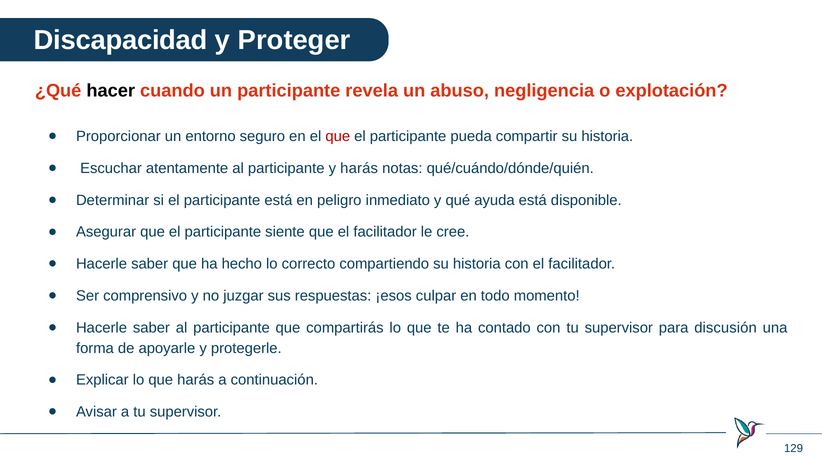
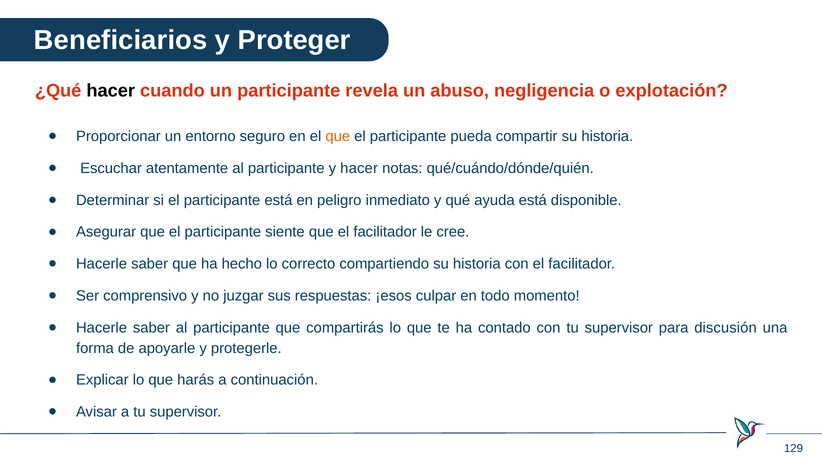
Discapacidad: Discapacidad -> Beneficiarios (121, 40)
que colour: red -> orange (338, 137)
y harás: harás -> hacer (359, 168)
